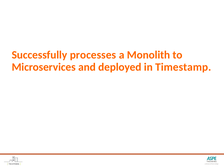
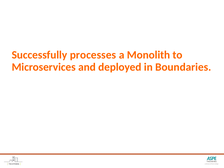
Timestamp: Timestamp -> Boundaries (183, 67)
